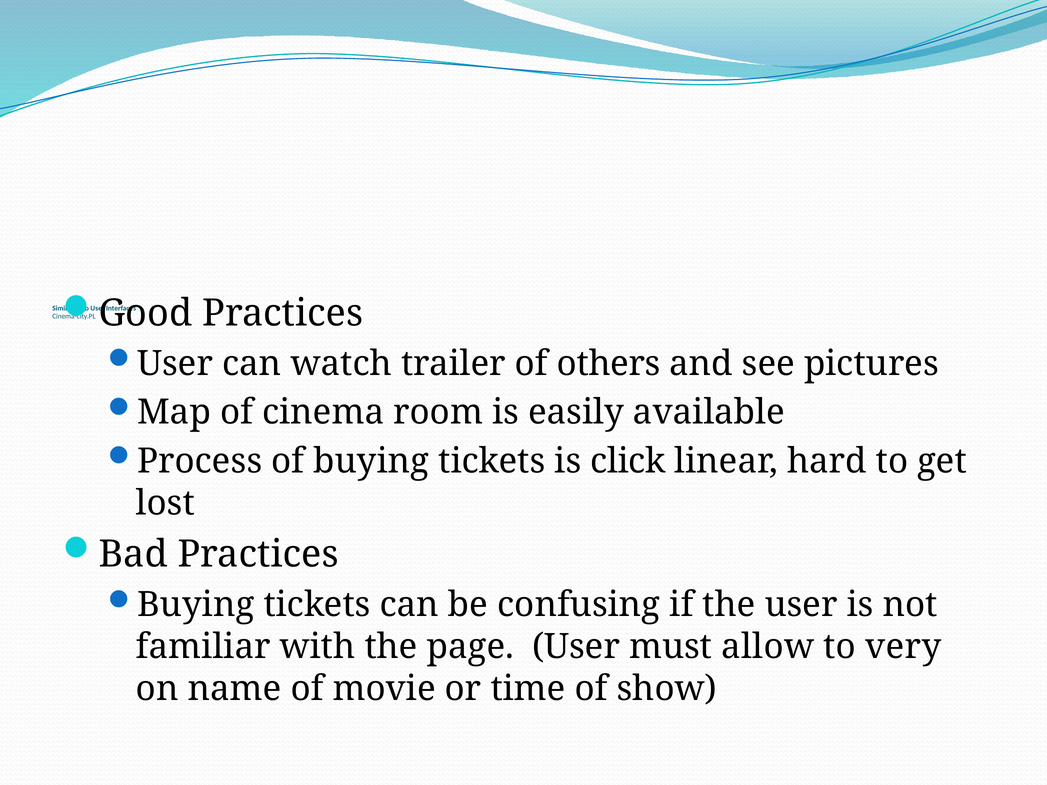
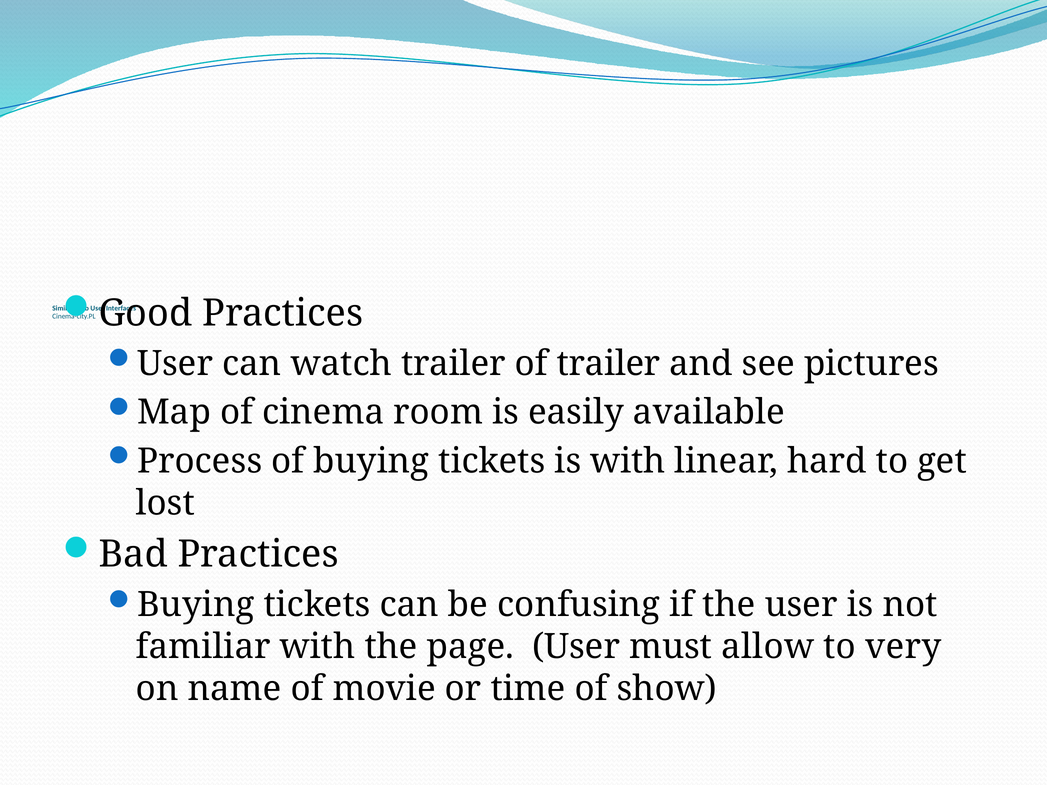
of others: others -> trailer (609, 364)
is click: click -> with (628, 461)
